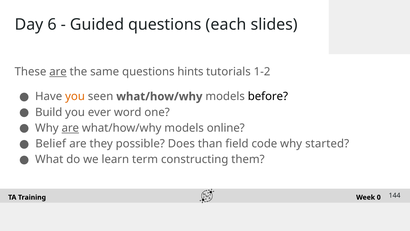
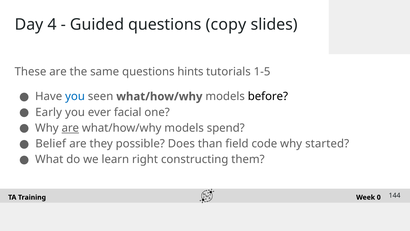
6: 6 -> 4 (52, 24)
each: each -> copy (226, 24)
are underline: present -> none (58, 72)
1-2: 1-2 -> 1-5 (262, 72)
you colour: orange -> blue (75, 96)
Build: Build -> Early (49, 112)
word: word -> facial (128, 112)
online: online -> spend (226, 128)
term: term -> right (145, 159)
